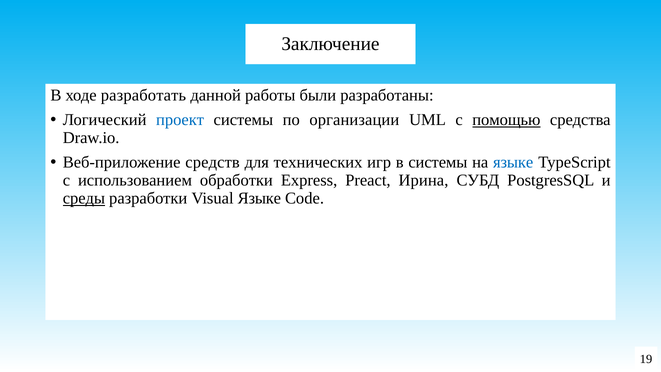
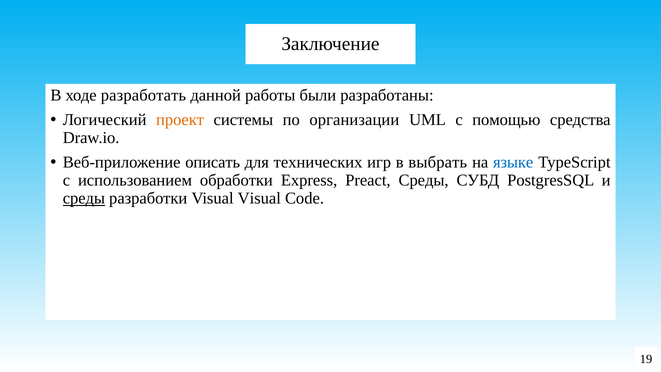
проект colour: blue -> orange (180, 120)
помощью underline: present -> none (506, 120)
средств: средств -> описать (213, 162)
в системы: системы -> выбрать (438, 162)
Preact Ирина: Ирина -> Среды (424, 180)
Visual Языке: Языке -> Visual (259, 198)
